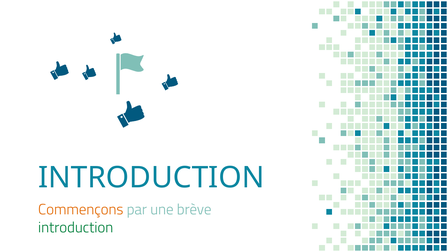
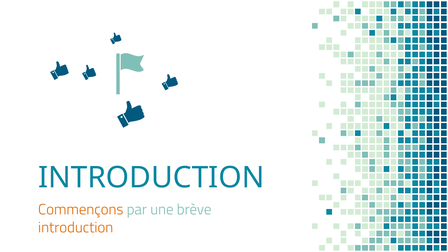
introduction colour: green -> orange (76, 228)
